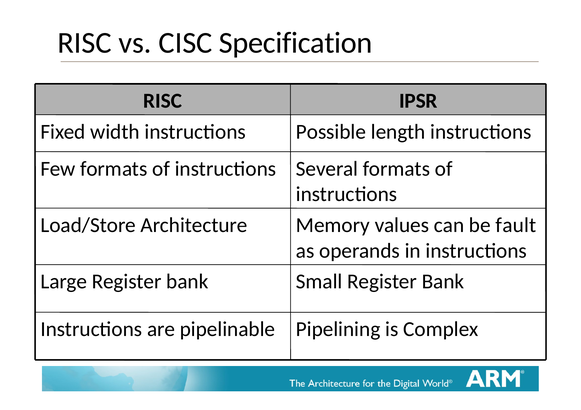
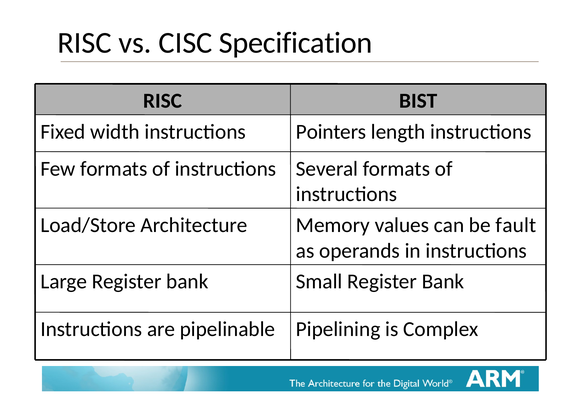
IPSR: IPSR -> BIST (418, 101)
Possible: Possible -> Pointers (331, 132)
